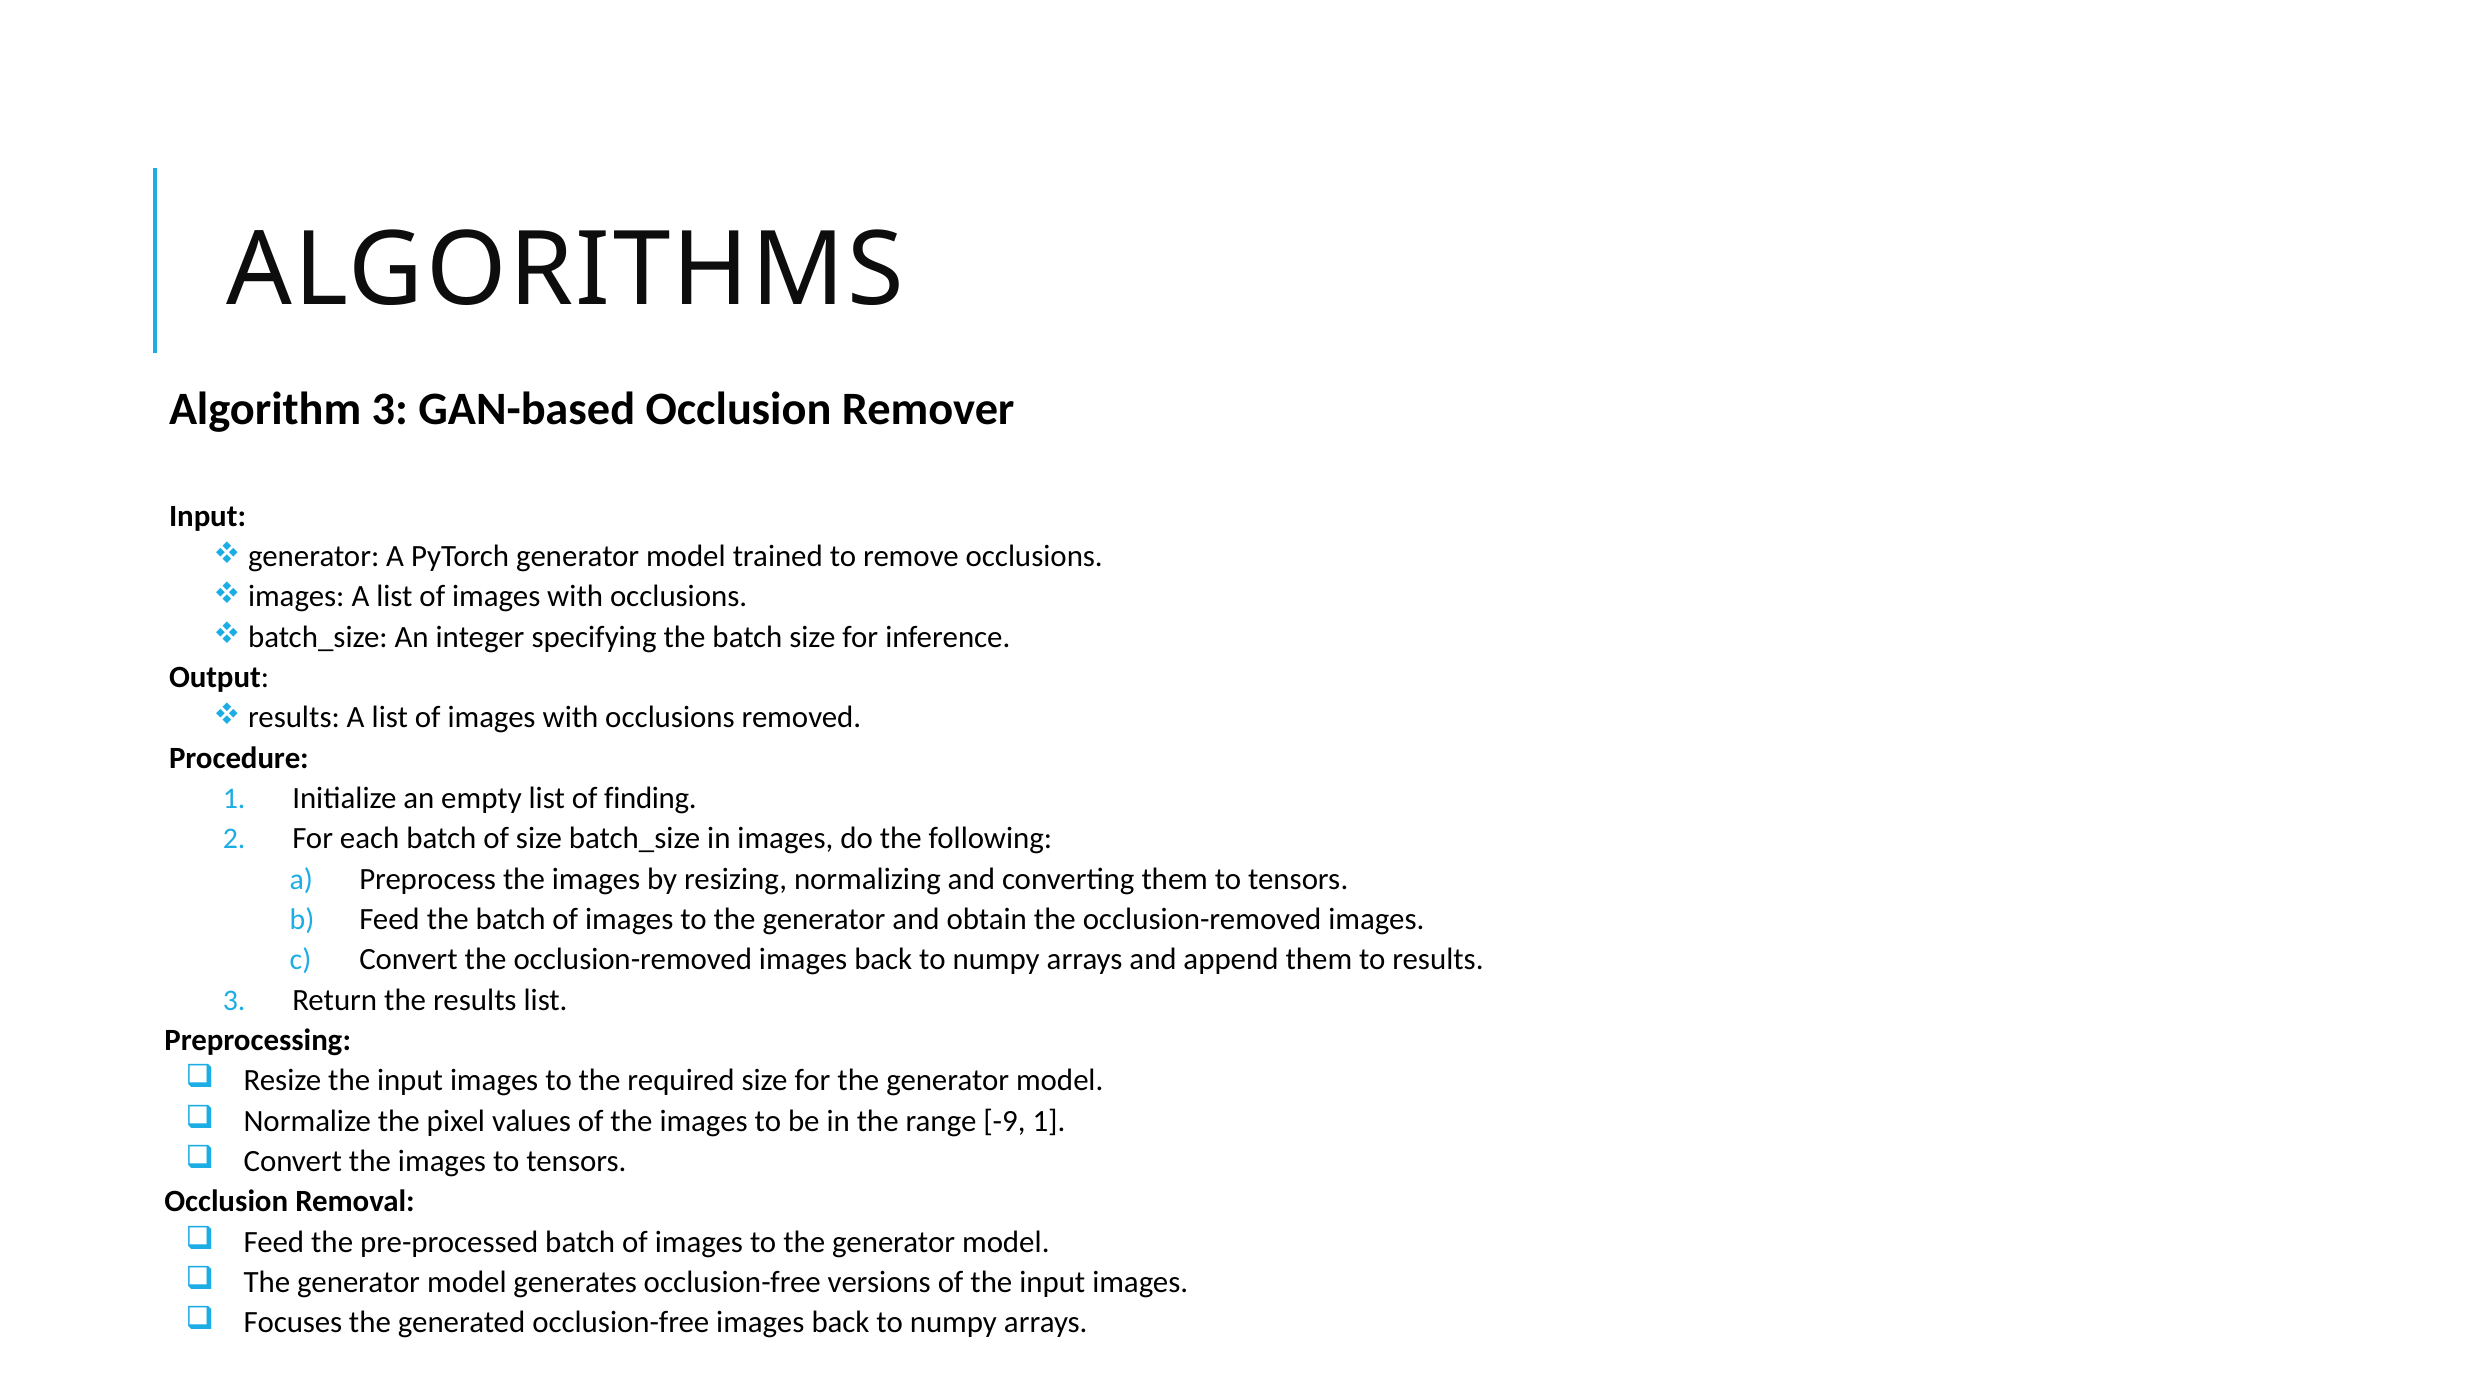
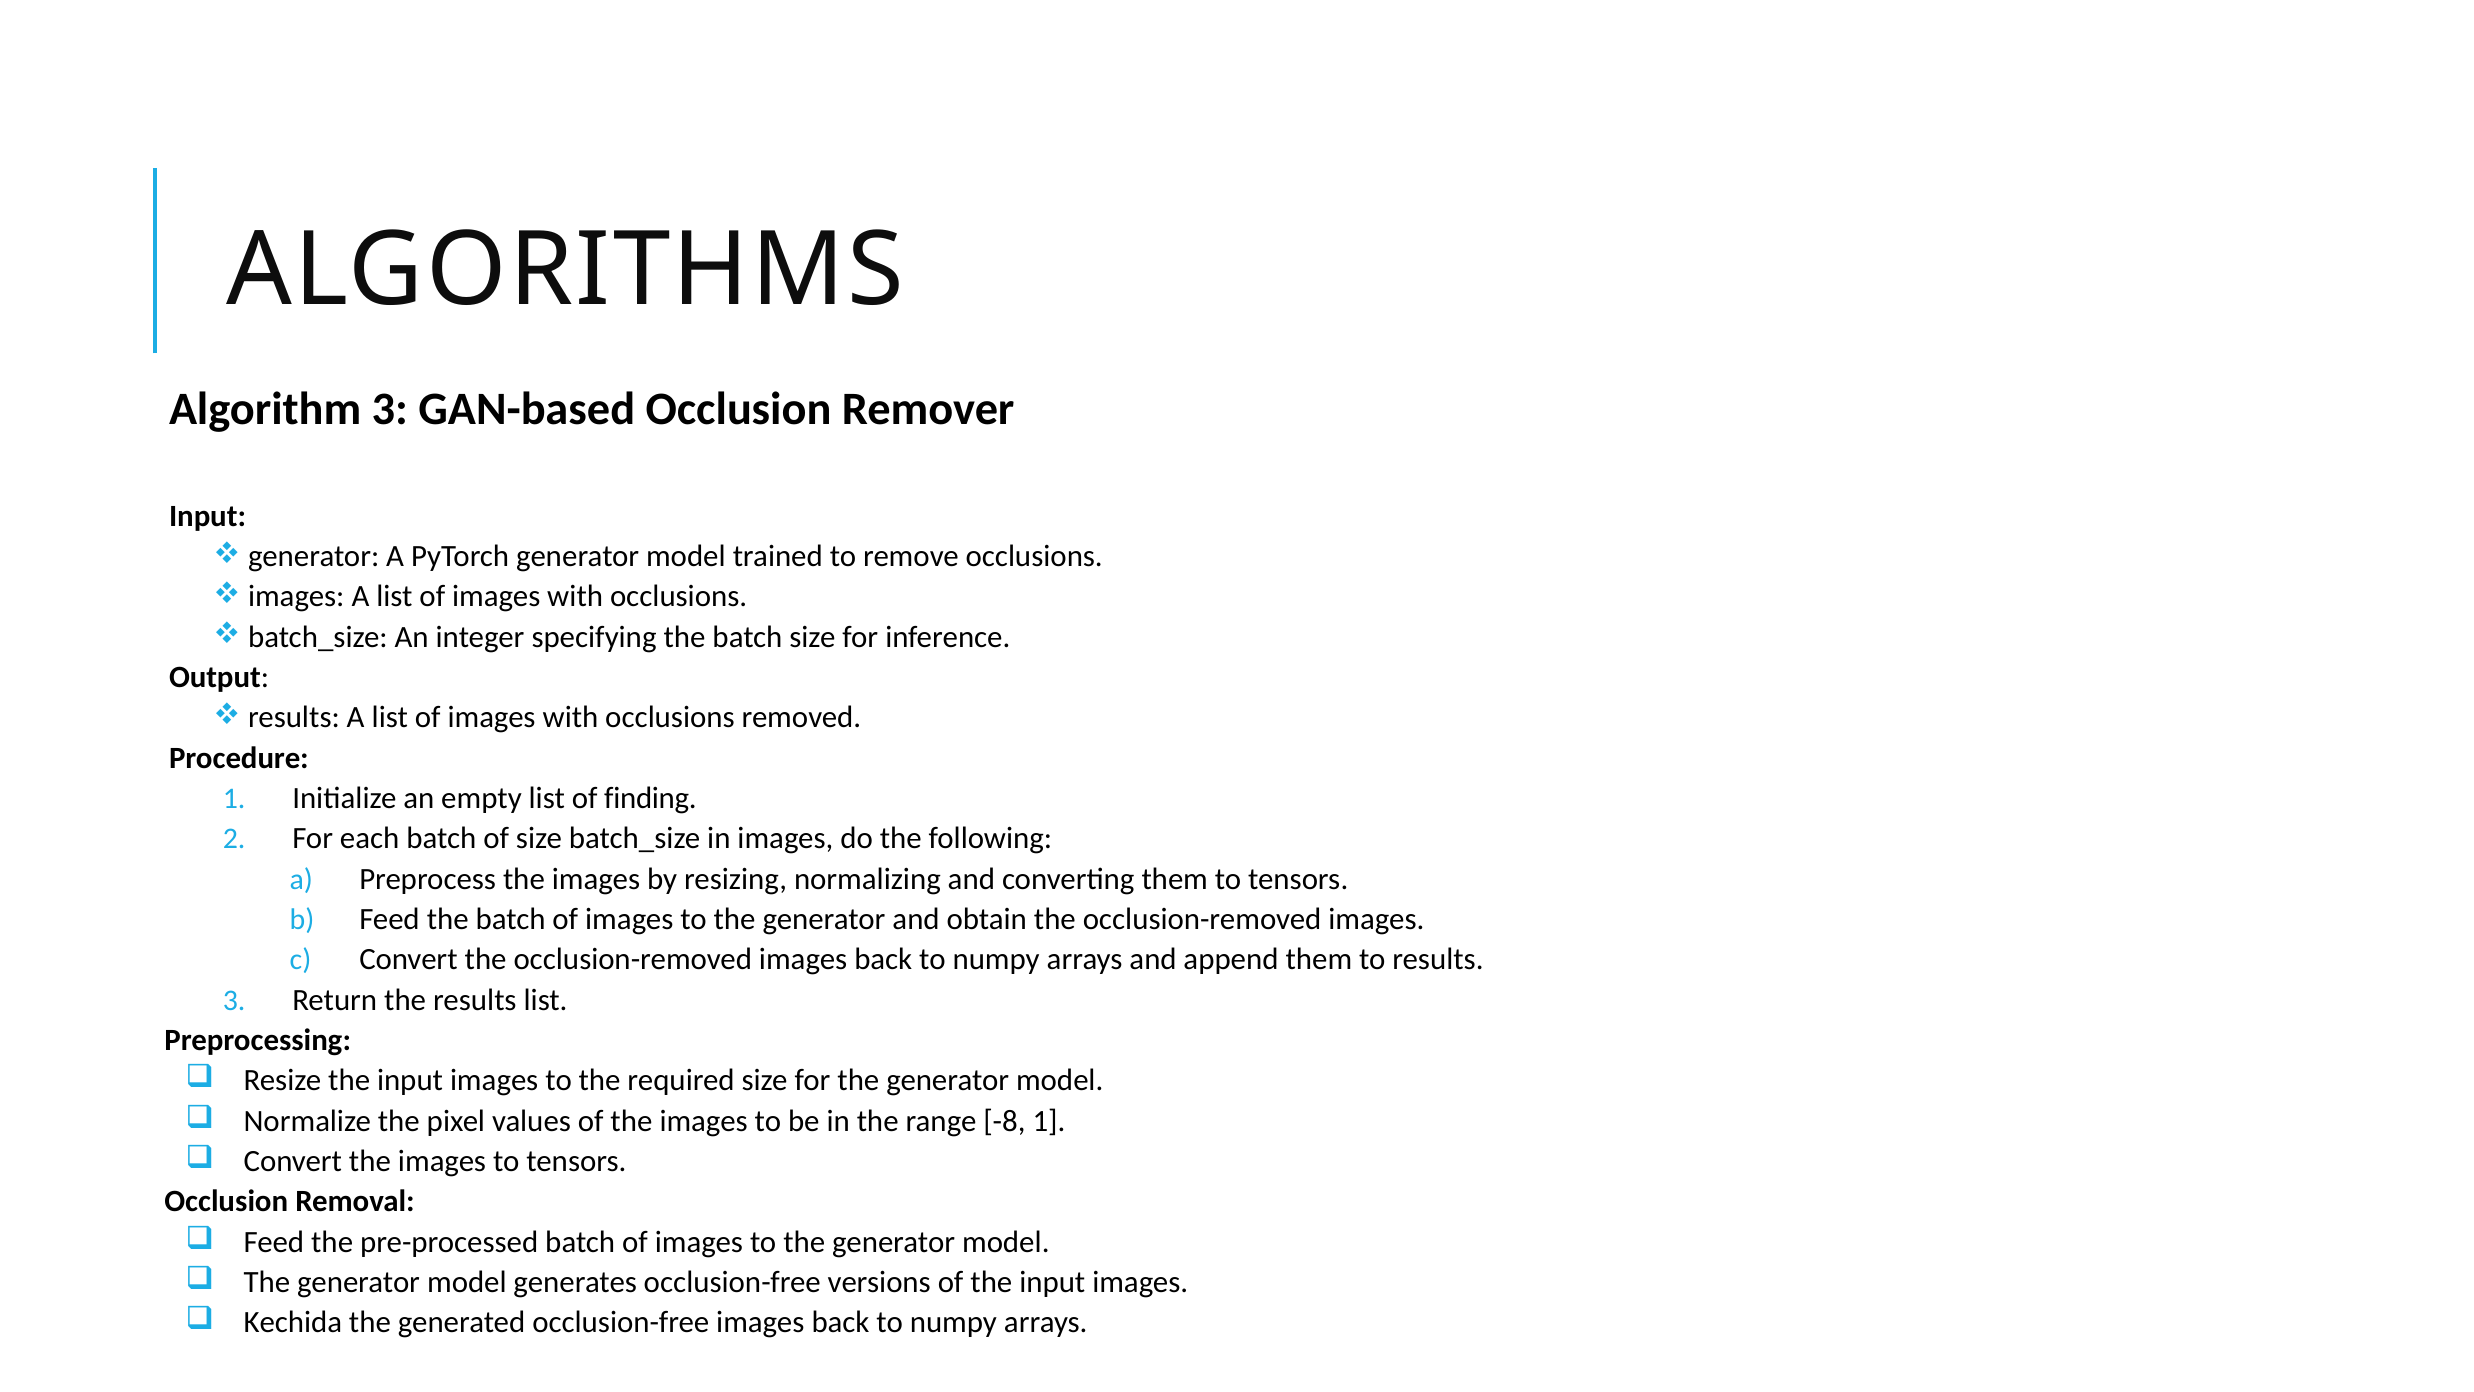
-9: -9 -> -8 (1004, 1121)
Focuses: Focuses -> Kechida (293, 1322)
